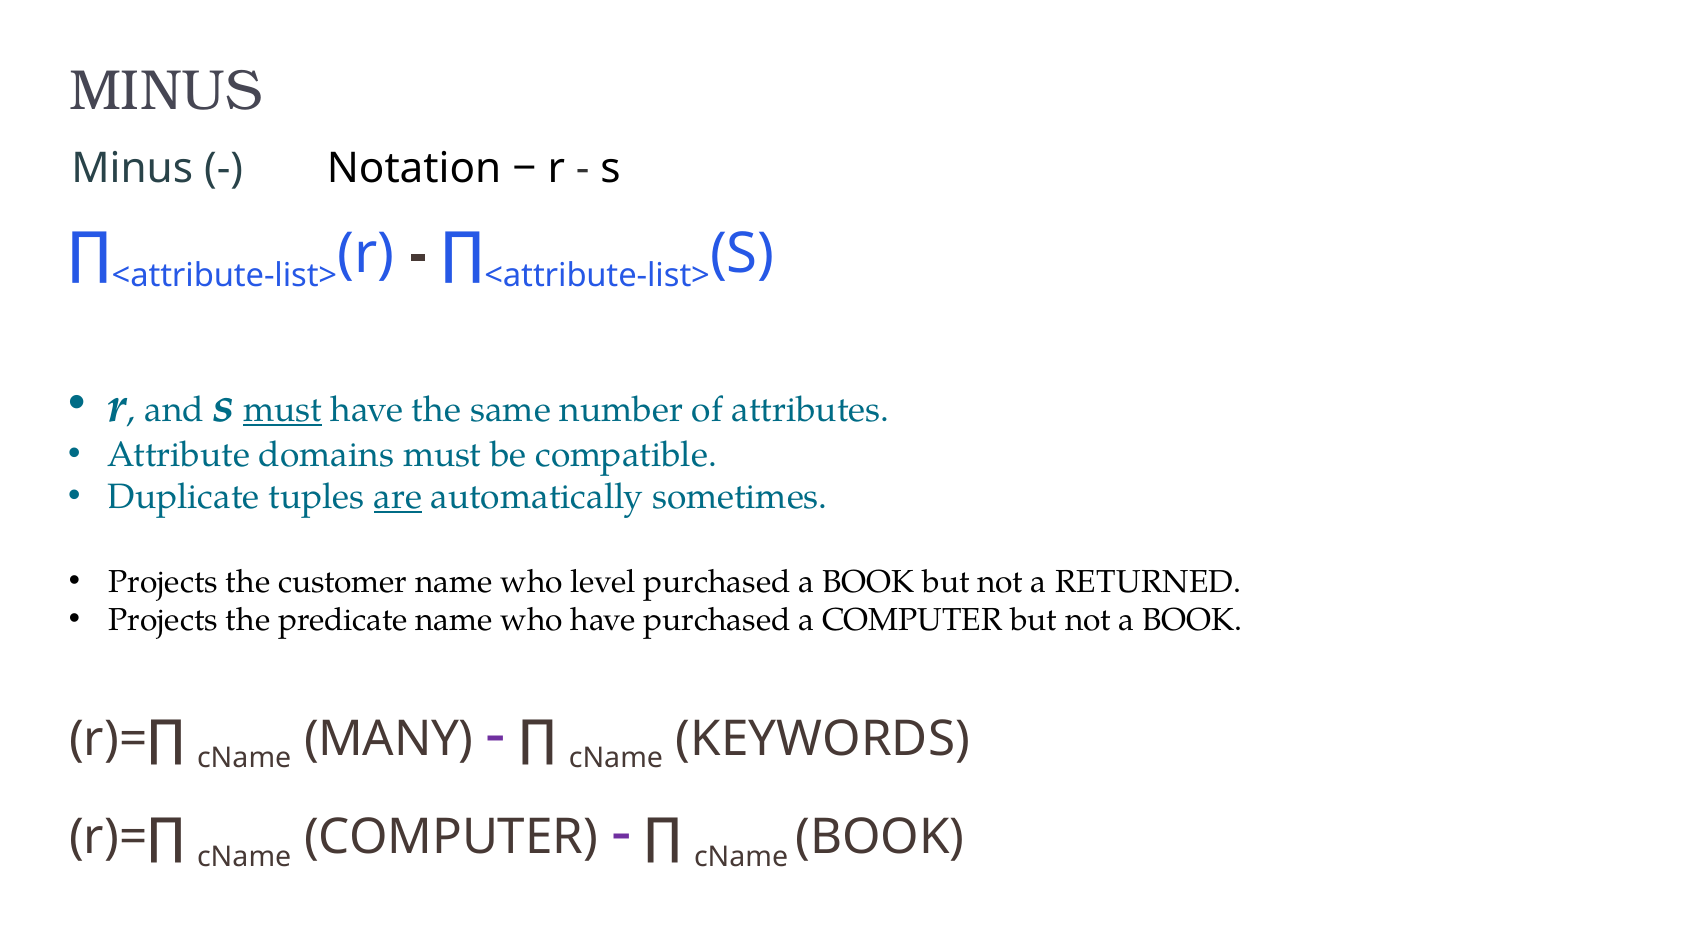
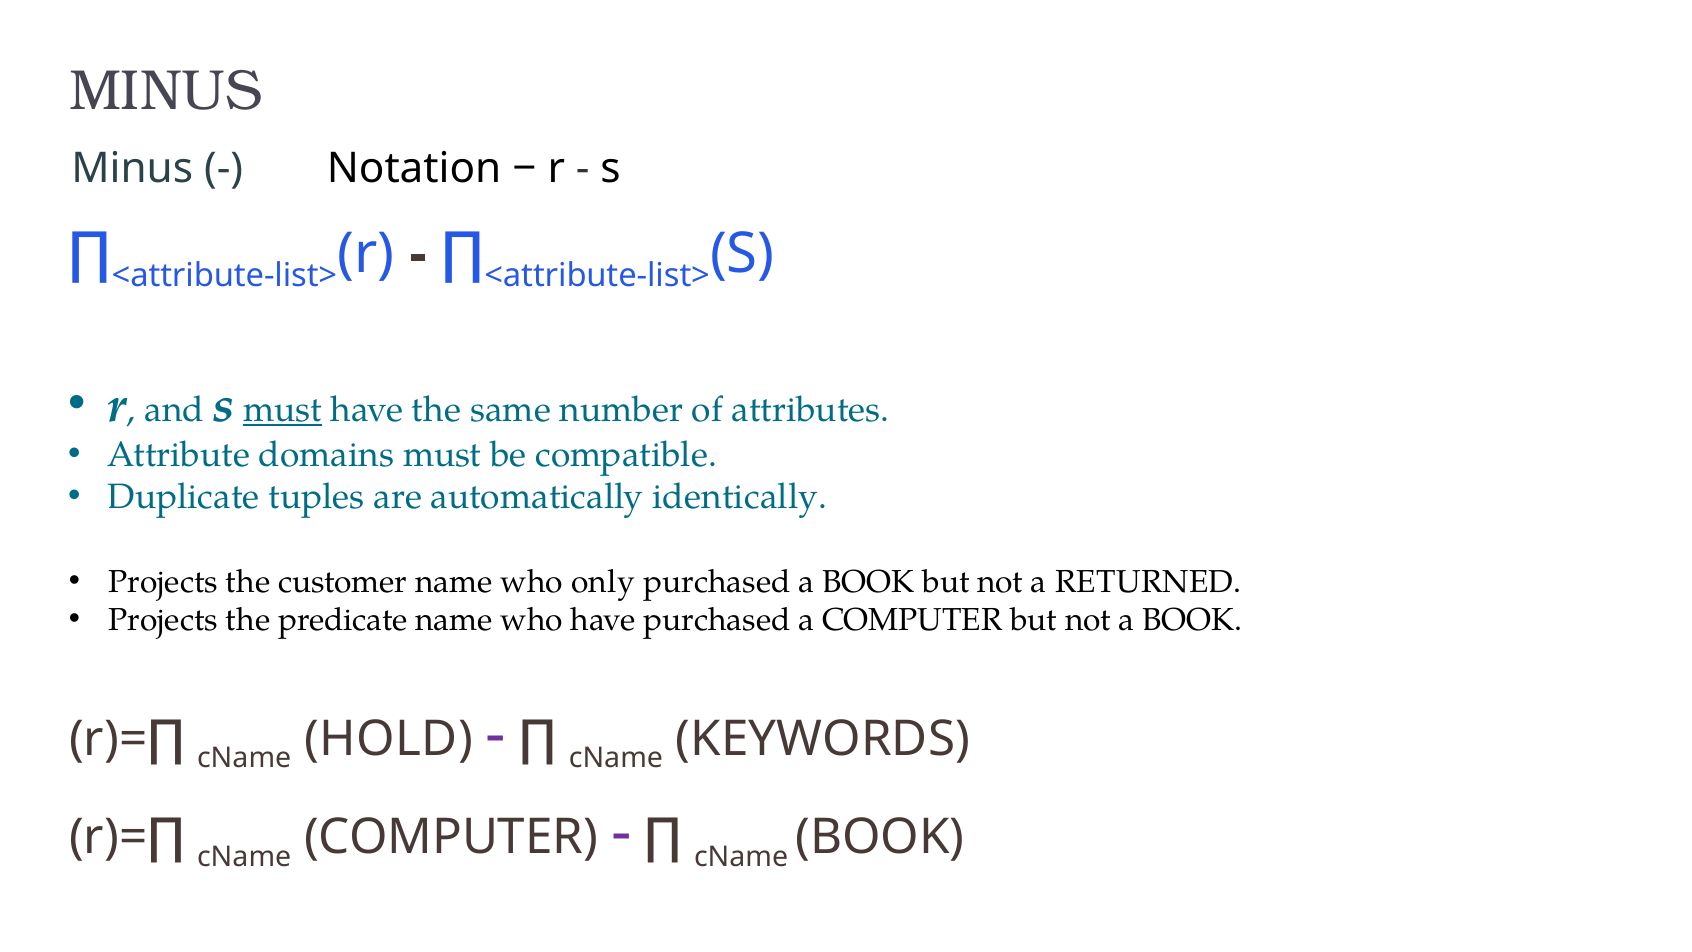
are underline: present -> none (398, 497)
sometimes: sometimes -> identically (740, 497)
level: level -> only (603, 582)
MANY: MANY -> HOLD (388, 739)
